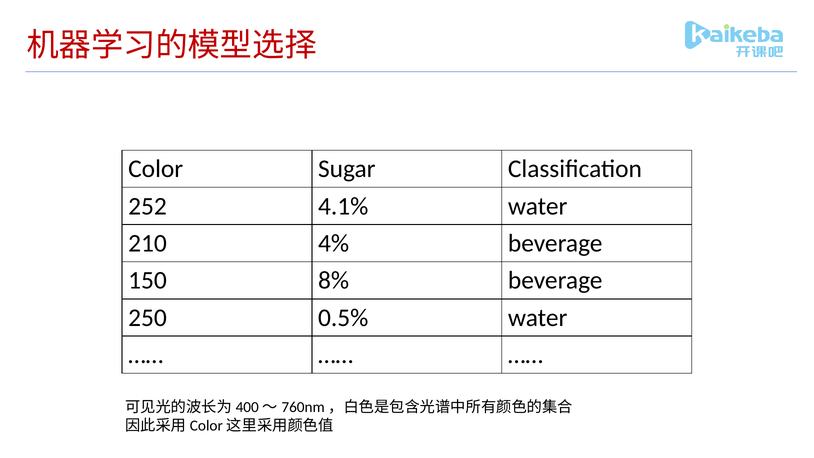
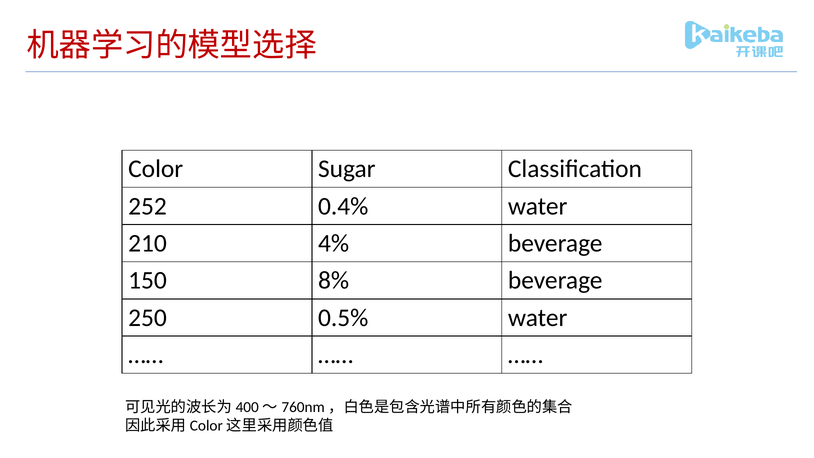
4.1%: 4.1% -> 0.4% (343, 206)
